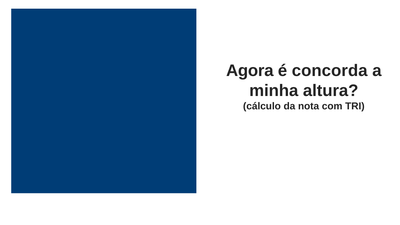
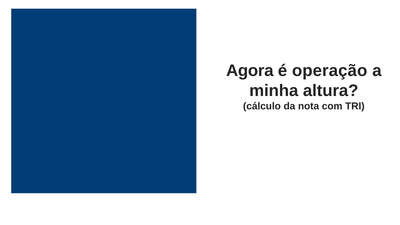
concorda: concorda -> operação (330, 71)
